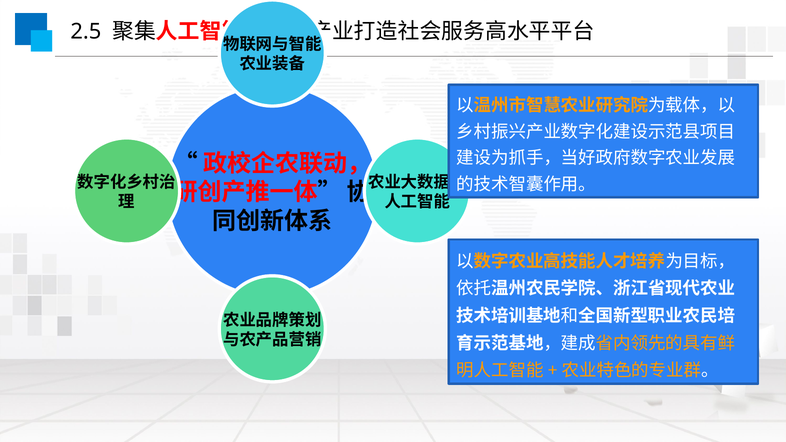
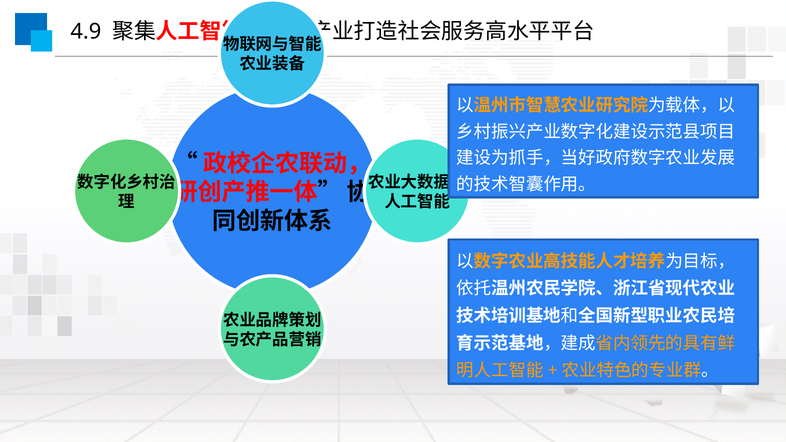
2.5: 2.5 -> 4.9 (86, 32)
